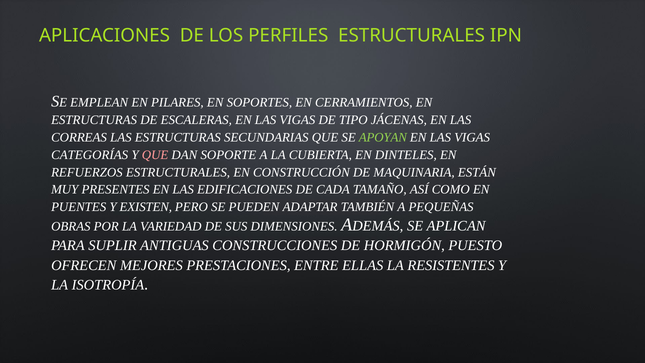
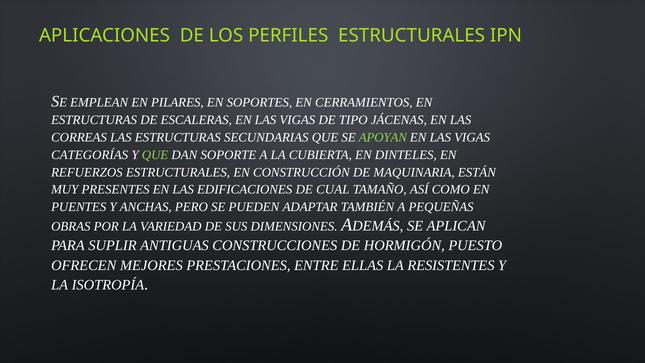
QUE colour: pink -> light green (155, 155)
CADA: CADA -> CUAL (333, 190)
EXISTEN: EXISTEN -> ANCHAS (146, 207)
